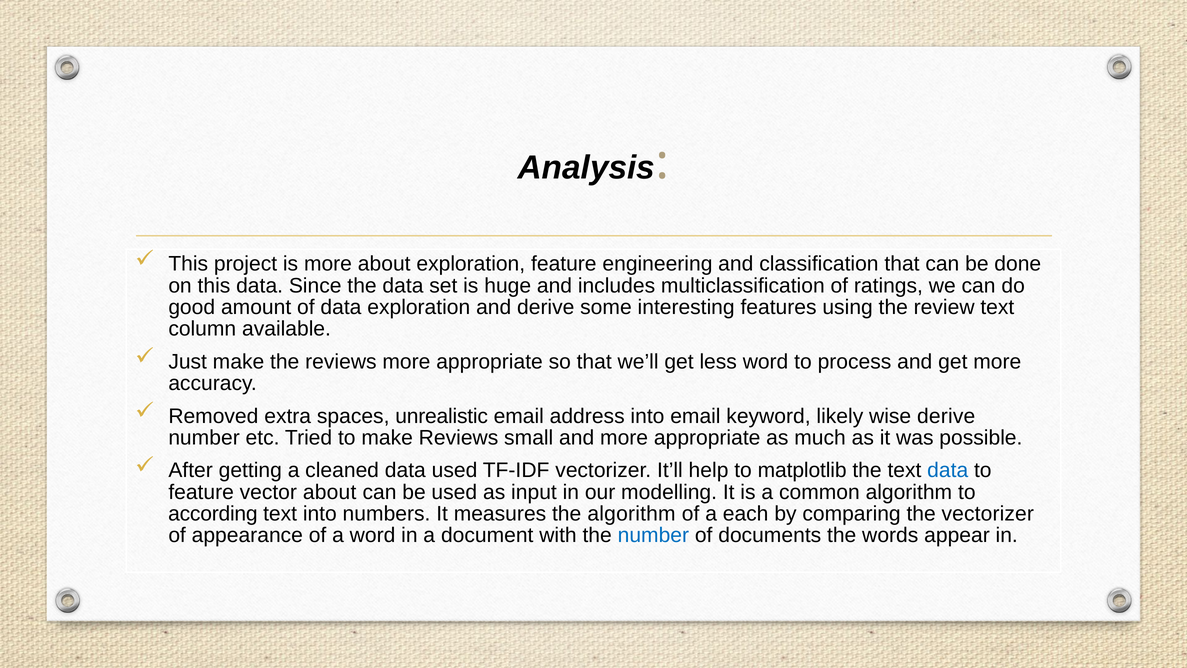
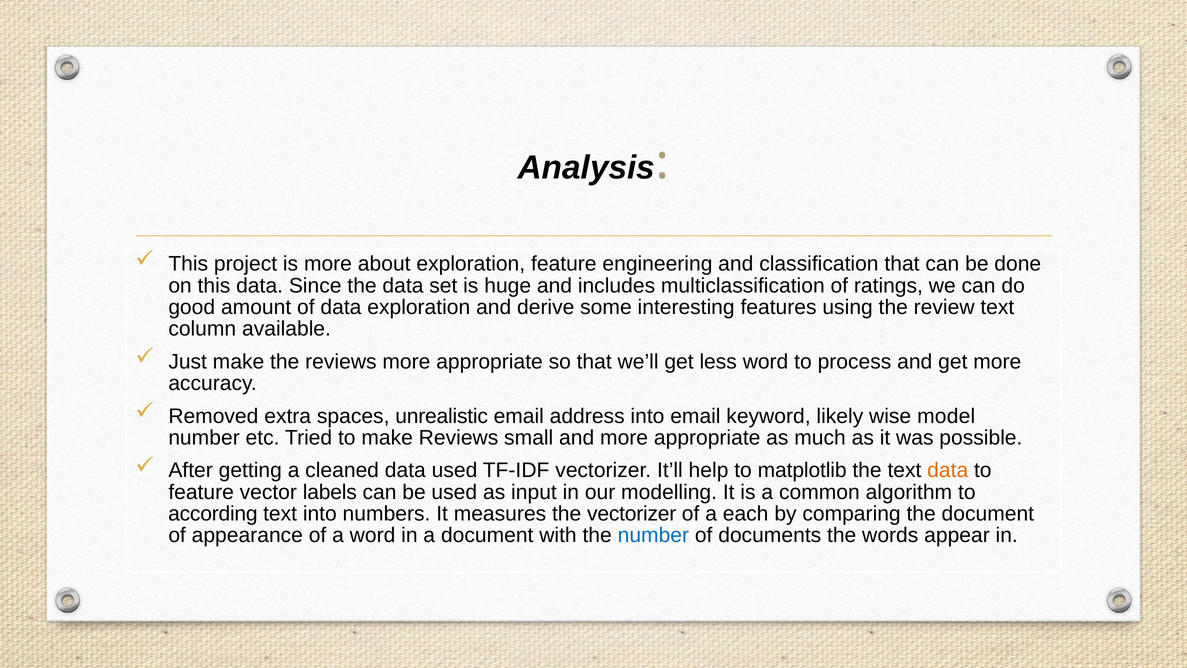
wise derive: derive -> model (946, 416)
data colour: blue -> orange (948, 470)
vector about: about -> labels (330, 492)
the algorithm: algorithm -> vectorizer (632, 514)
the vectorizer: vectorizer -> document (988, 514)
